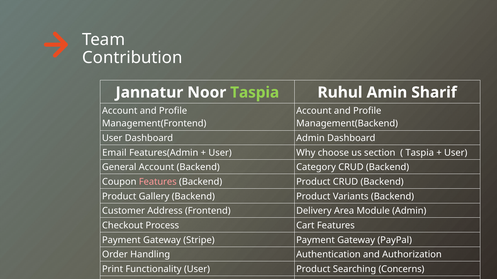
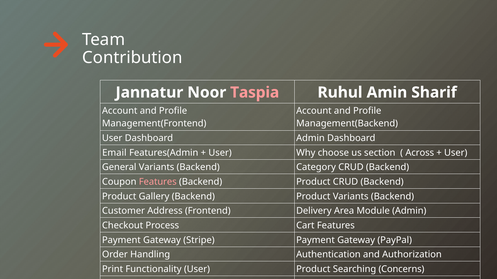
Taspia colour: light green -> pink (255, 93)
Taspia: Taspia -> Across (420, 153)
General Account: Account -> Variants (157, 168)
